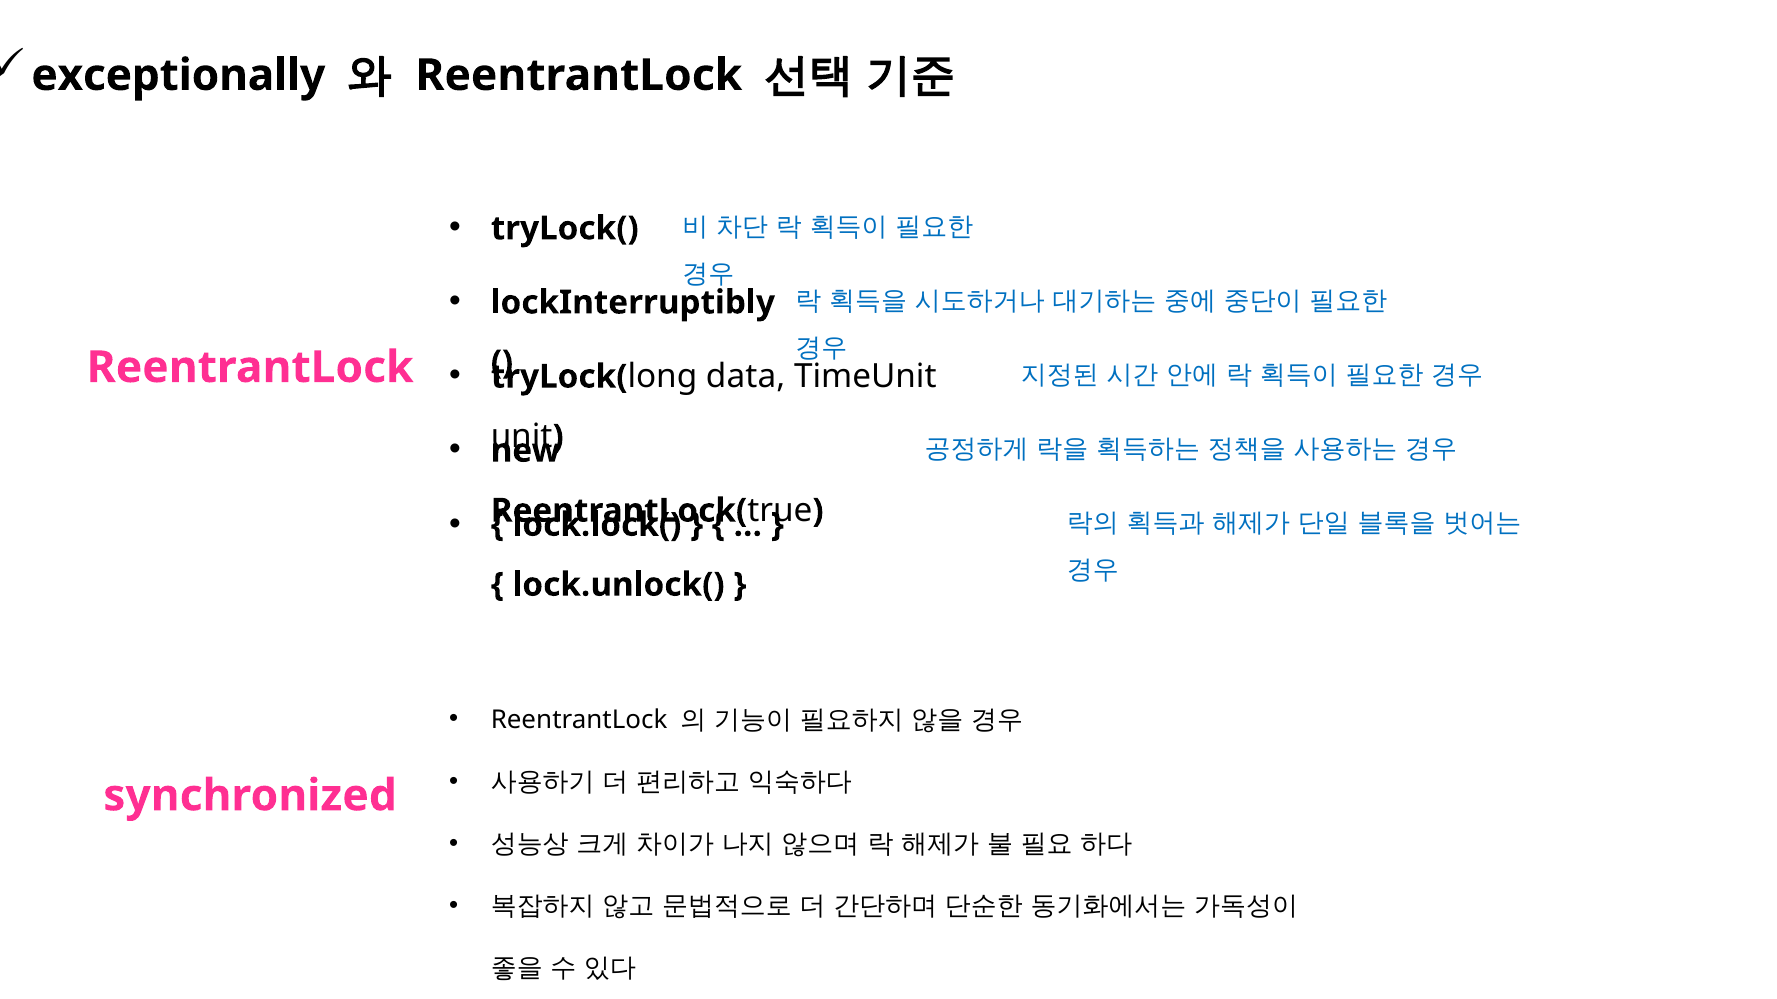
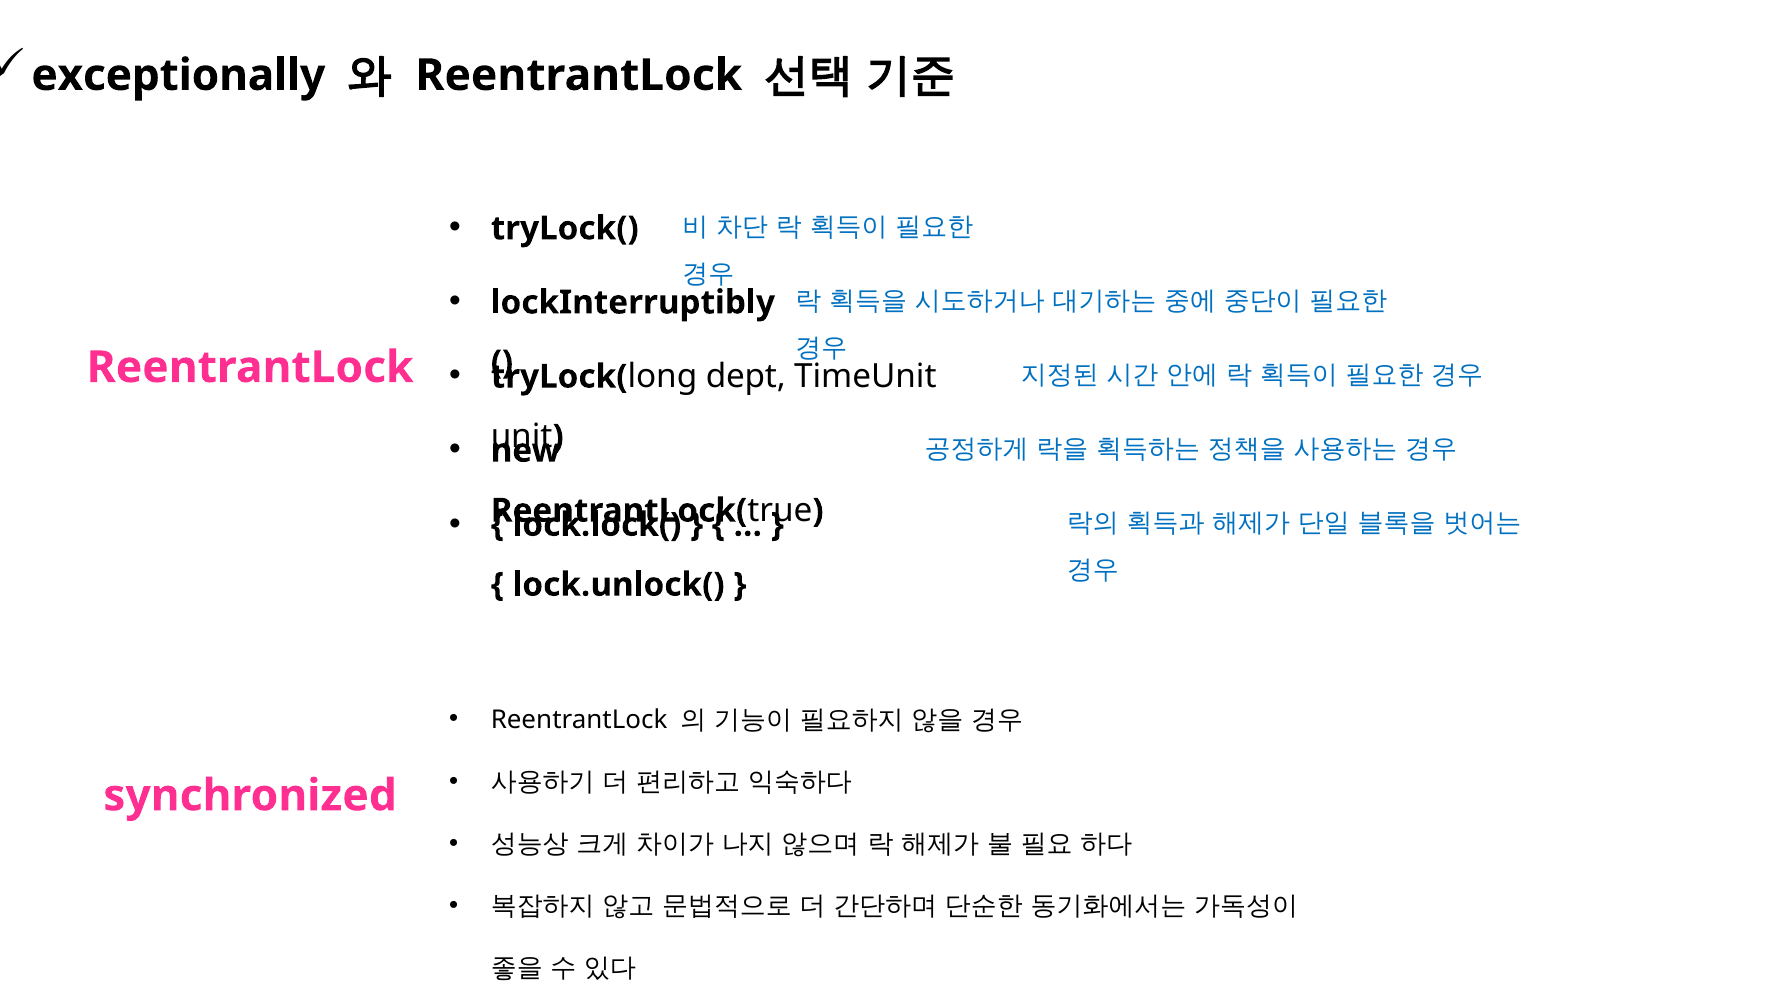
data: data -> dept (746, 377)
